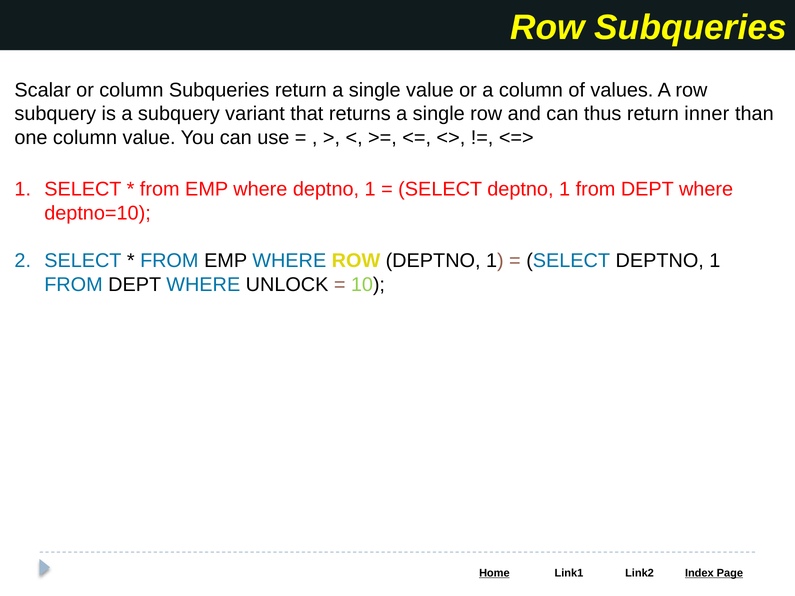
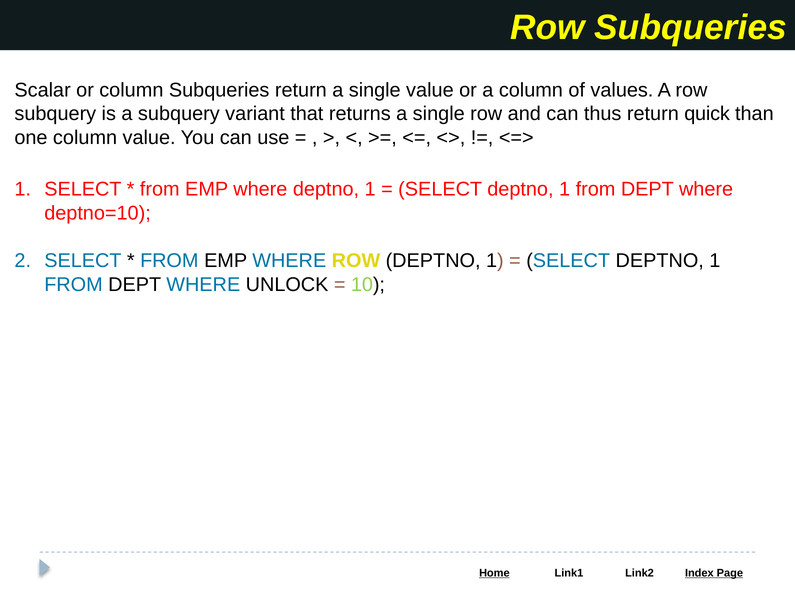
inner: inner -> quick (707, 114)
